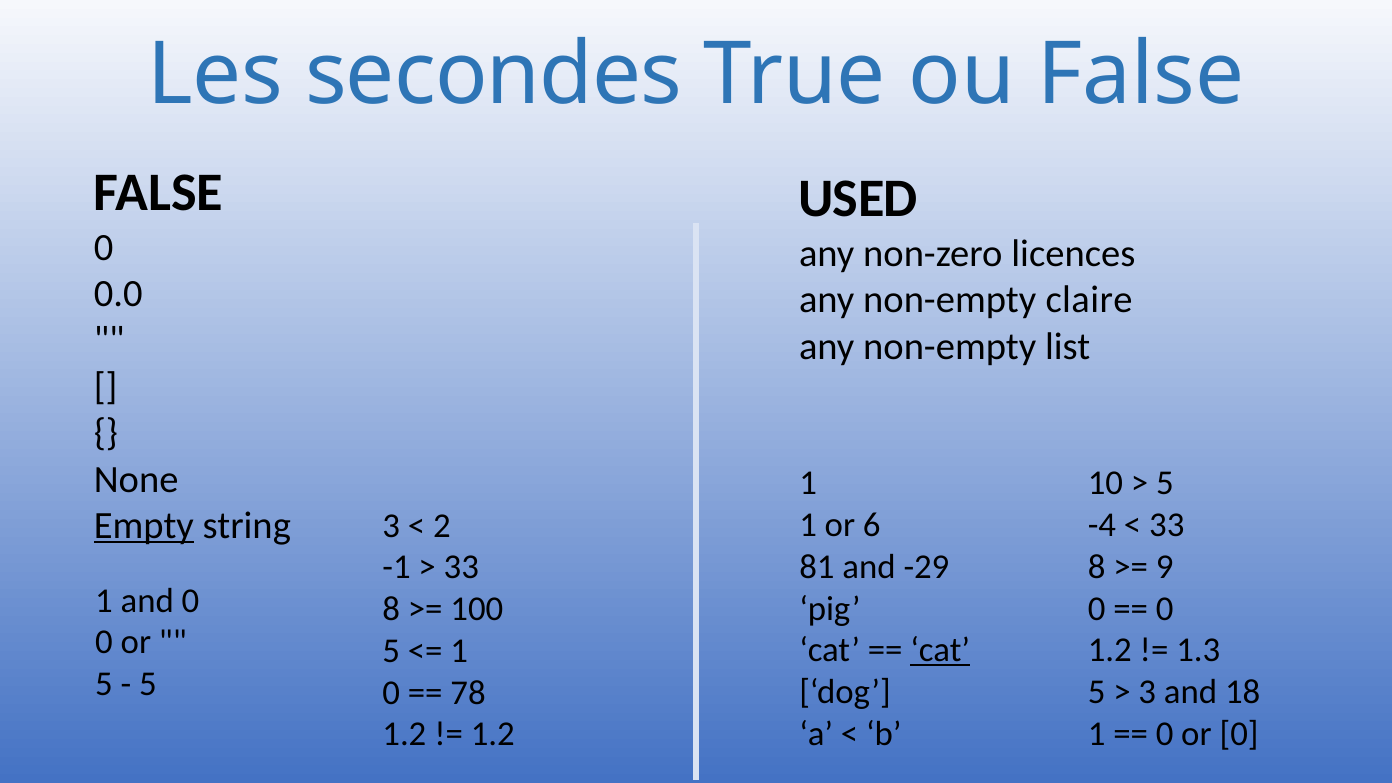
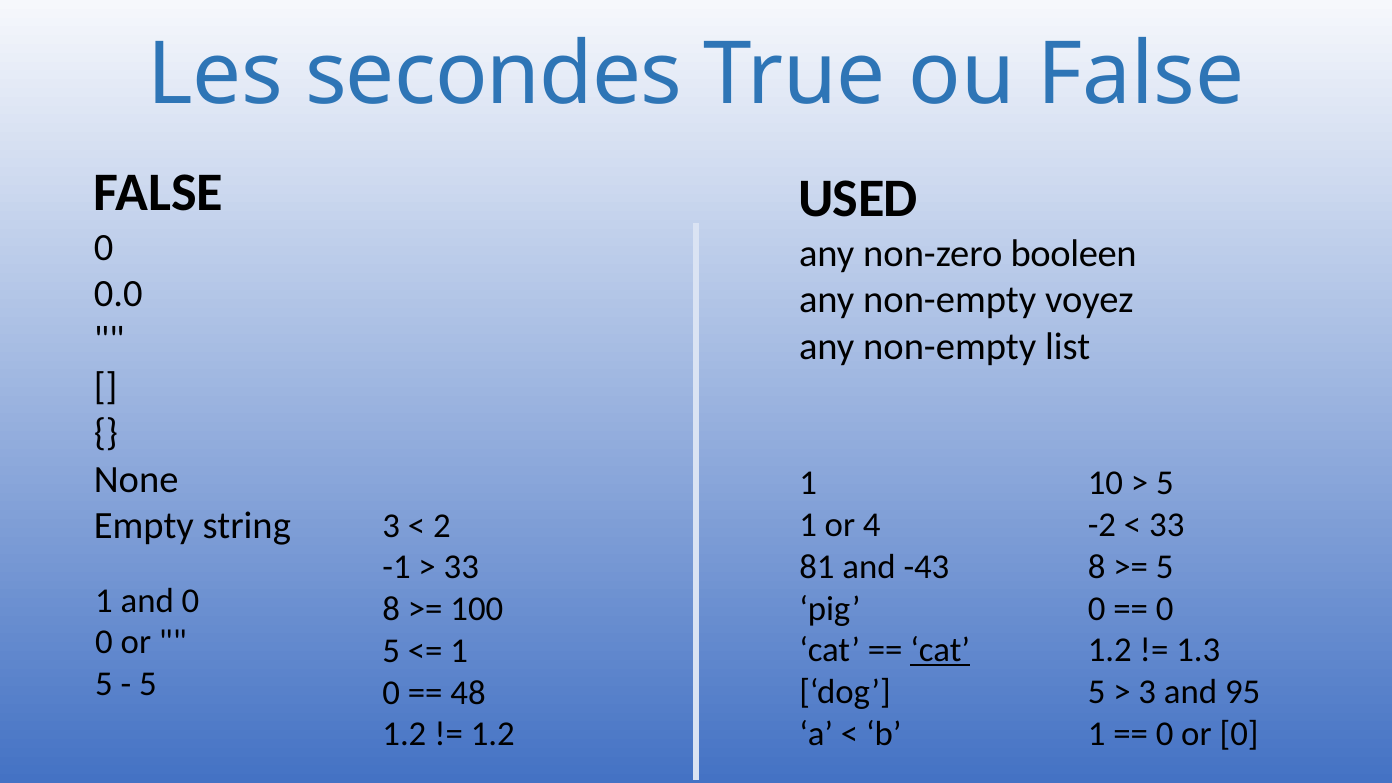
licences: licences -> booleen (1074, 254)
claire: claire -> voyez (1089, 300)
Empty underline: present -> none (144, 526)
6: 6 -> 4 (872, 525)
-4: -4 -> -2 (1102, 525)
-29: -29 -> -43 (926, 567)
9: 9 -> 5 (1165, 567)
18: 18 -> 95 (1243, 692)
78: 78 -> 48 (468, 693)
